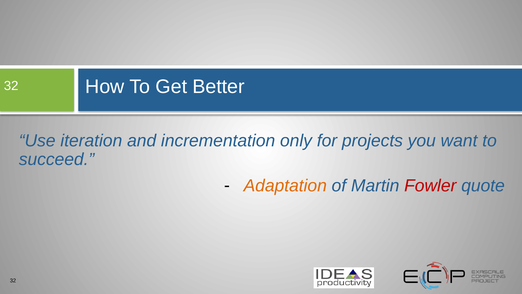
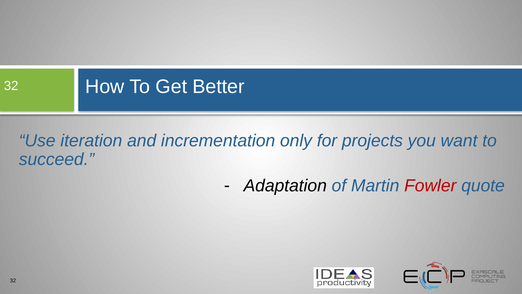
Adaptation colour: orange -> black (285, 186)
